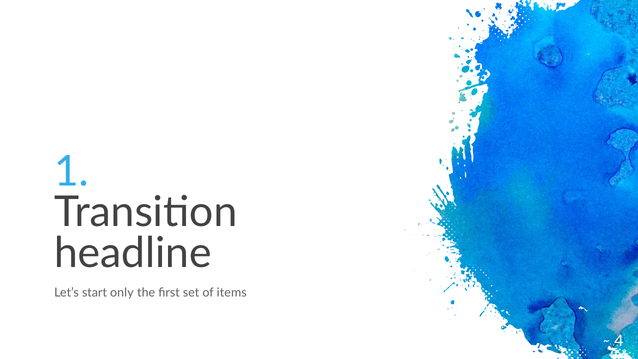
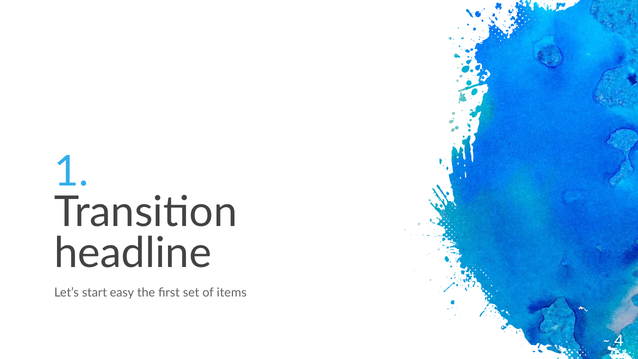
only: only -> easy (122, 293)
